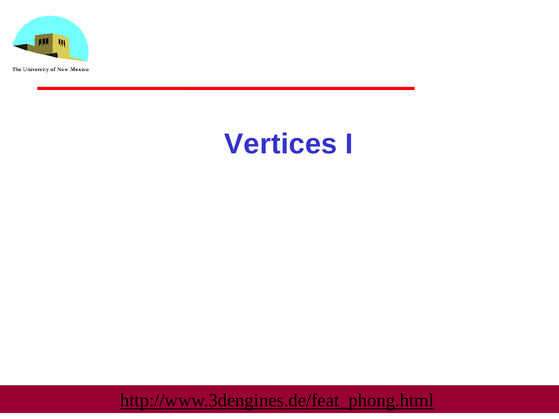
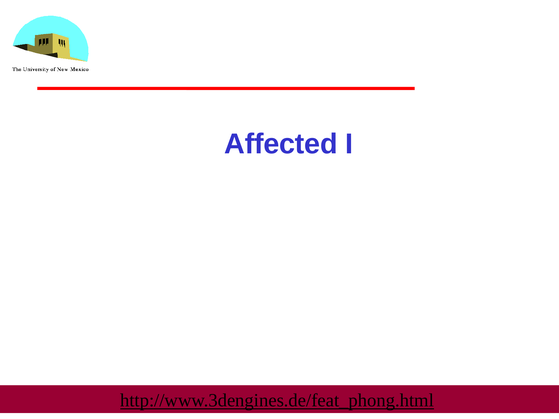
Vertices: Vertices -> Affected (281, 144)
